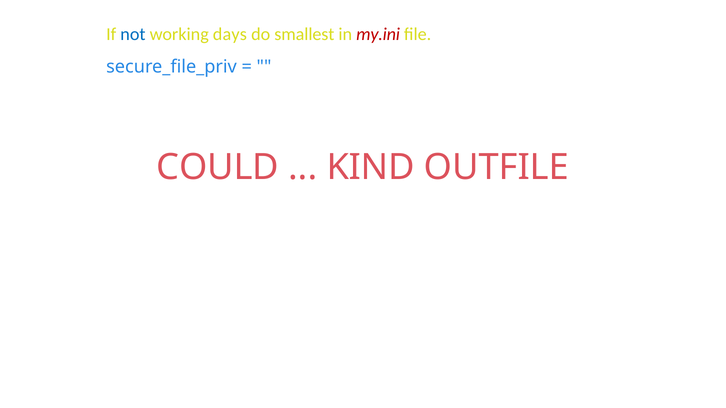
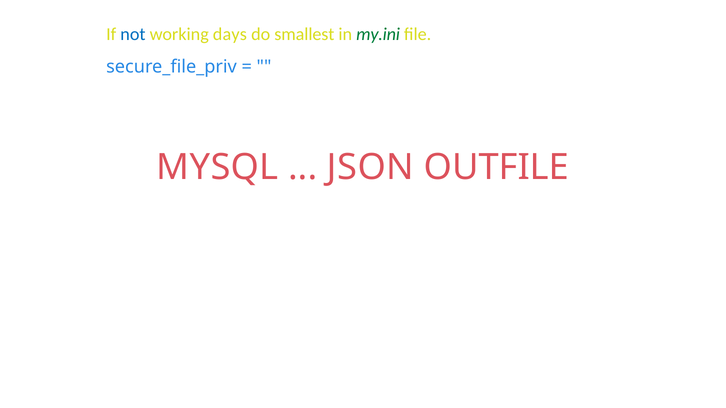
my.ini colour: red -> green (378, 34)
COULD: COULD -> MYSQL (217, 168)
KIND: KIND -> JSON (370, 168)
